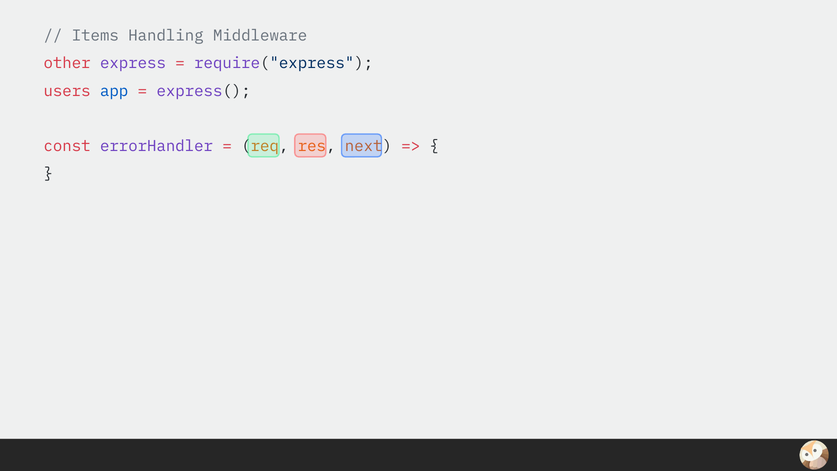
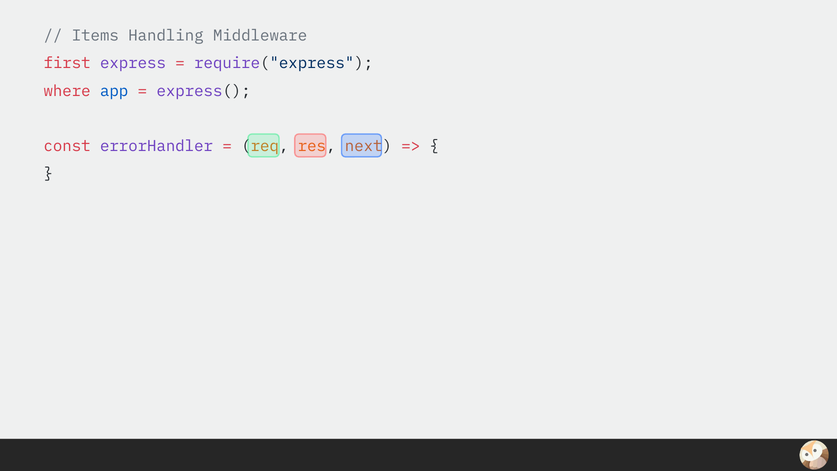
other: other -> first (67, 63)
users: users -> where (67, 91)
